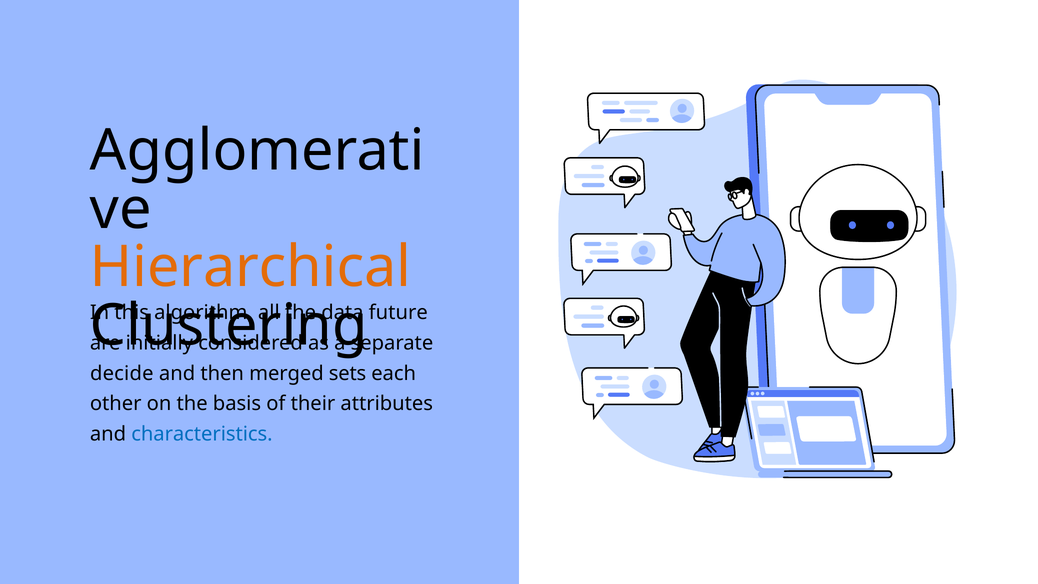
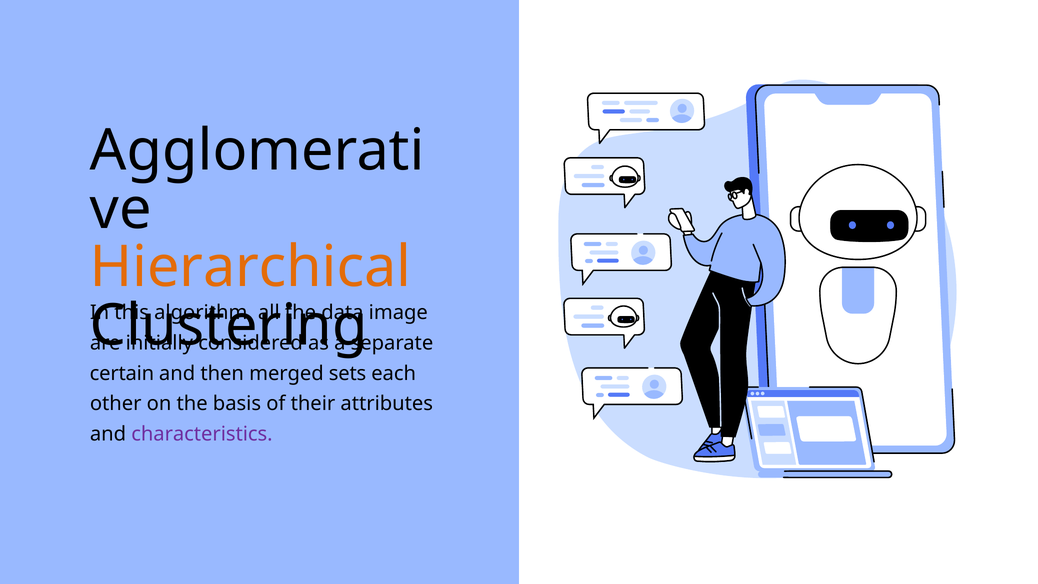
future: future -> image (398, 313)
decide: decide -> certain (122, 373)
characteristics colour: blue -> purple (202, 434)
